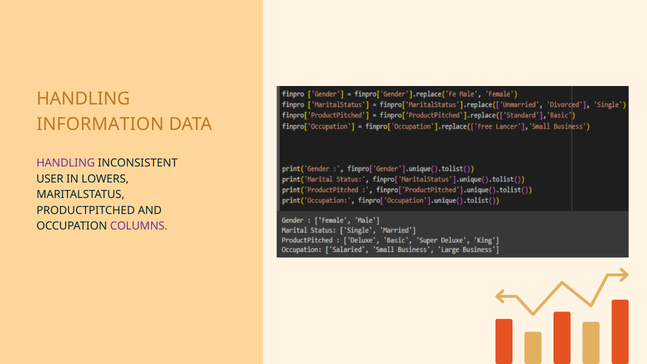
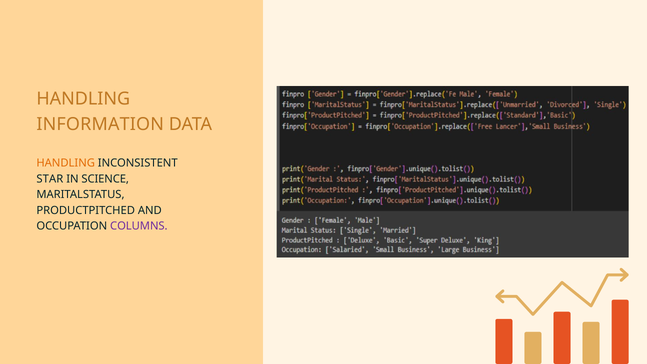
HANDLING colour: purple -> orange (66, 163)
USER: USER -> STAR (50, 179)
LOWERS: LOWERS -> SCIENCE (105, 179)
